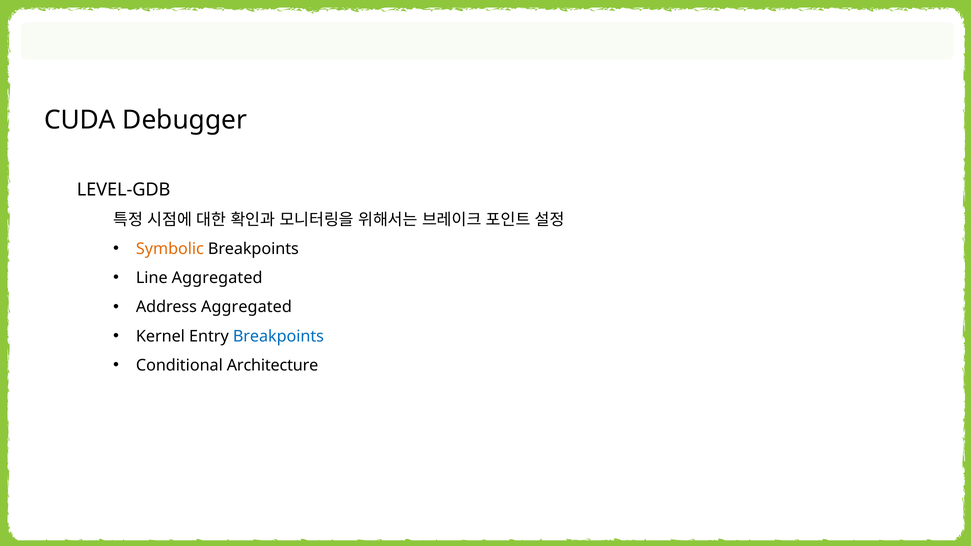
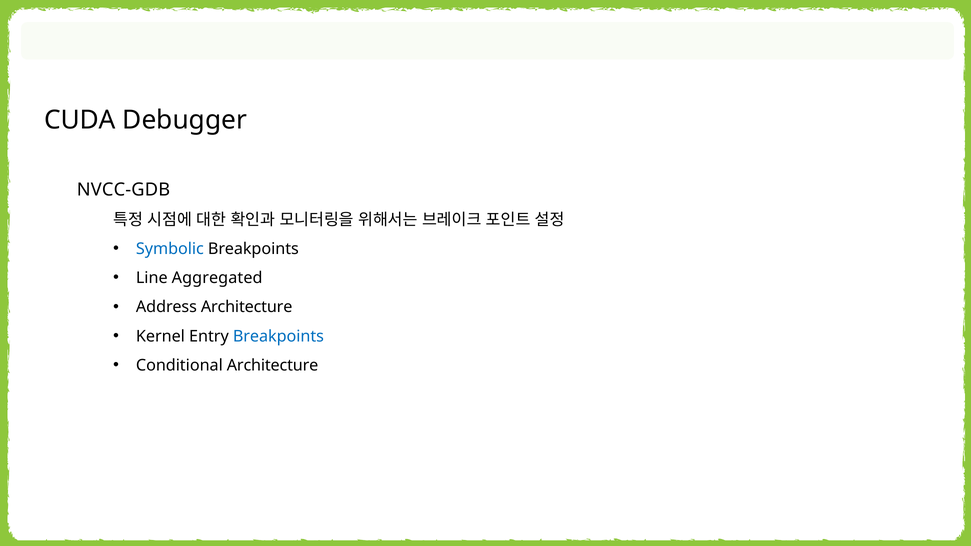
LEVEL-GDB: LEVEL-GDB -> NVCC-GDB (123, 190)
Symbolic colour: orange -> blue (170, 249)
Address Aggregated: Aggregated -> Architecture (247, 307)
